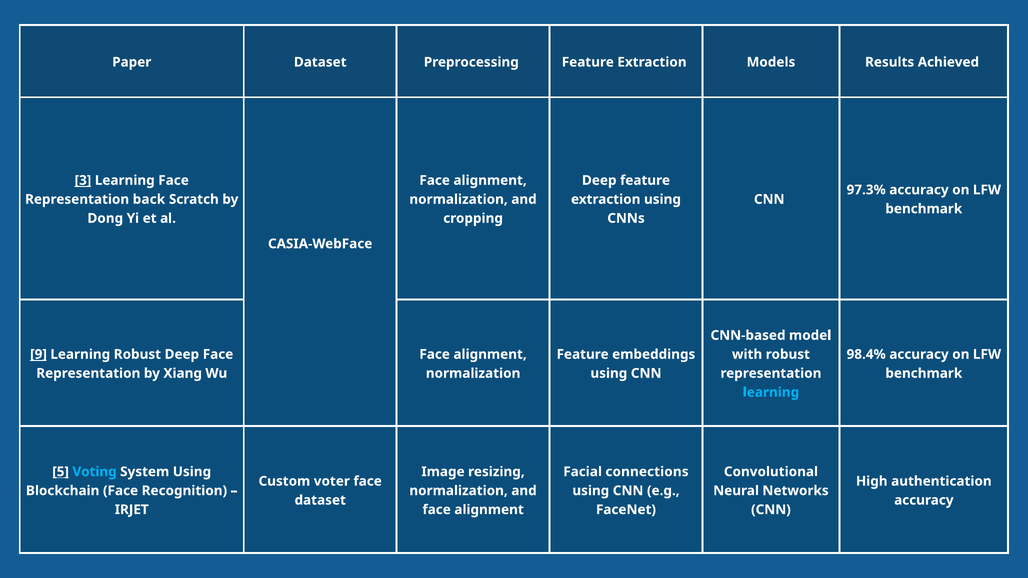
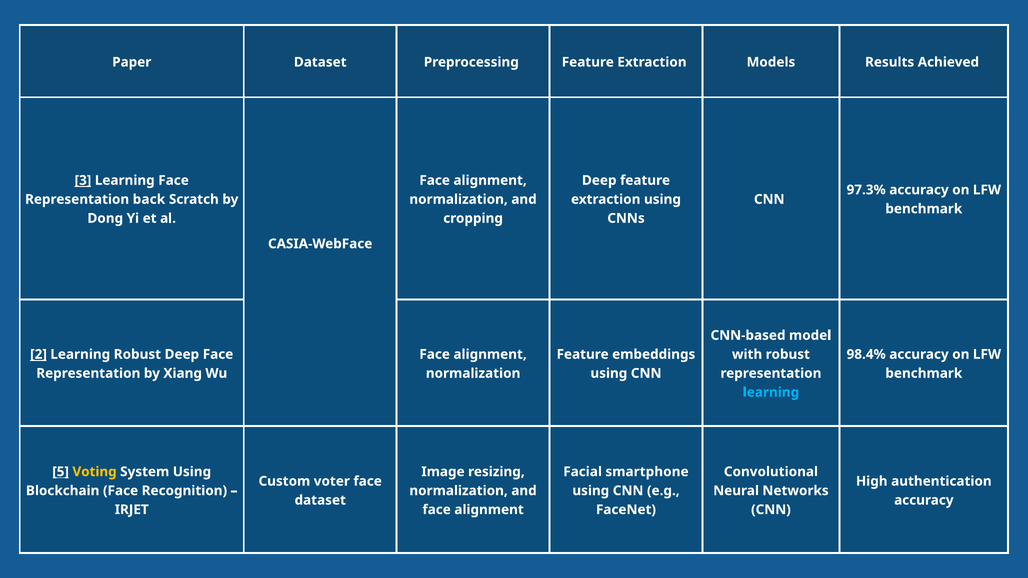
9: 9 -> 2 (39, 354)
Voting colour: light blue -> yellow (95, 472)
connections: connections -> smartphone (647, 472)
